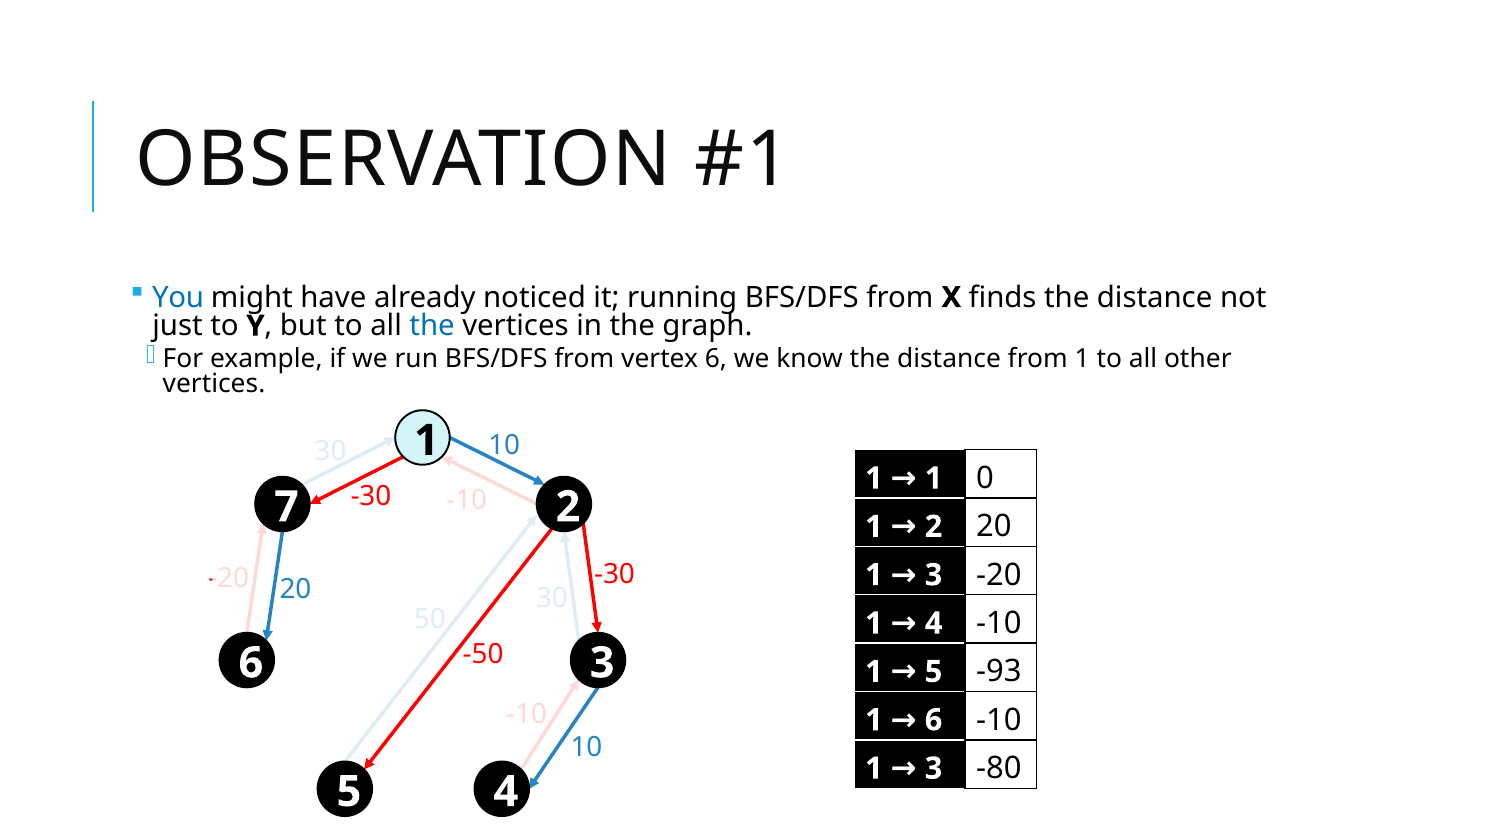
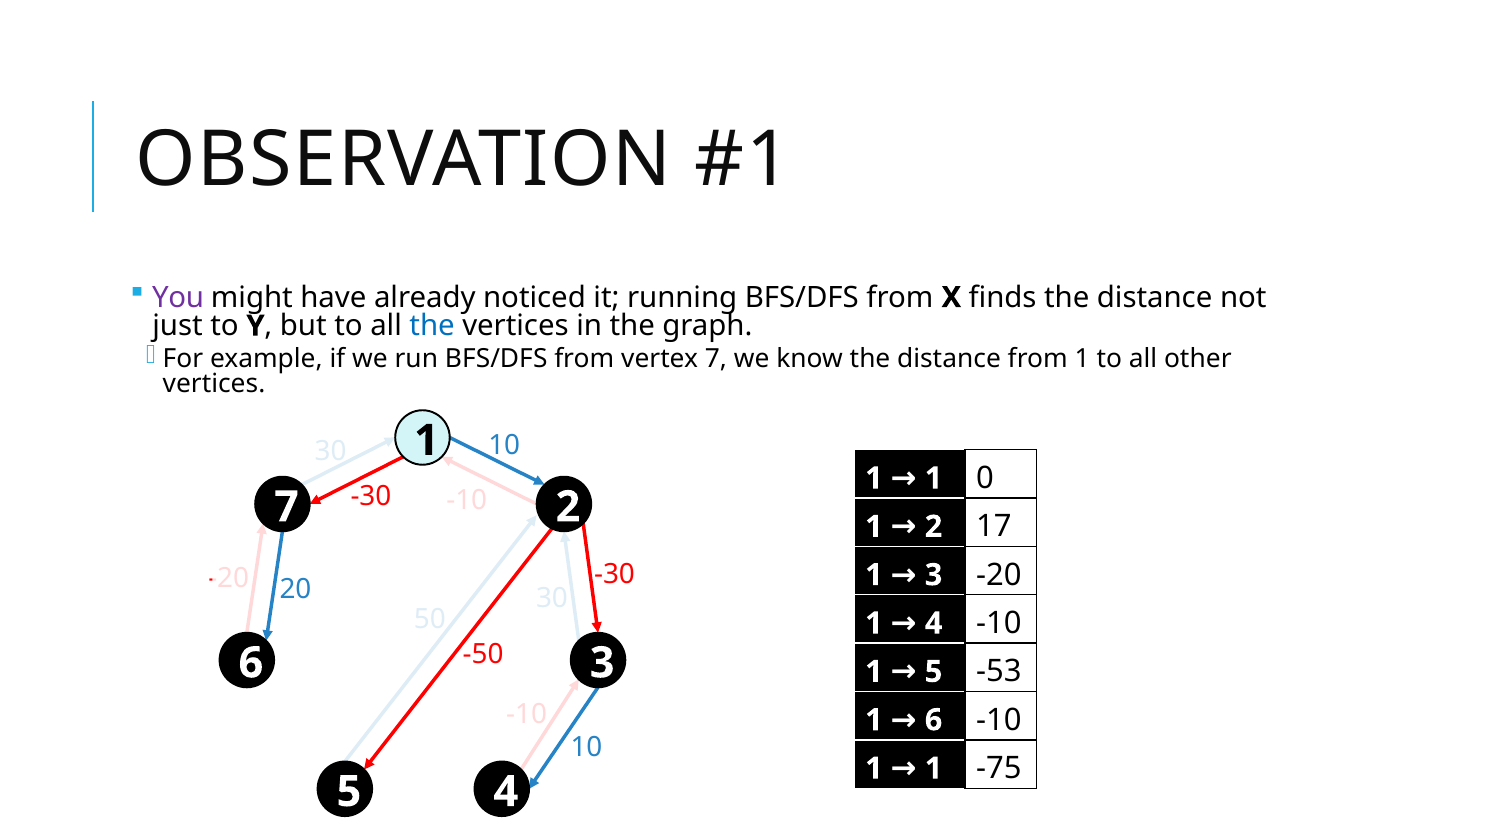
You colour: blue -> purple (178, 297)
vertex 6: 6 -> 7 (716, 359)
20: 20 -> 17 (994, 527)
-93: -93 -> -53 (999, 672)
-80: -80 -> -75 (999, 768)
3: 3 -> 1 (934, 768)
